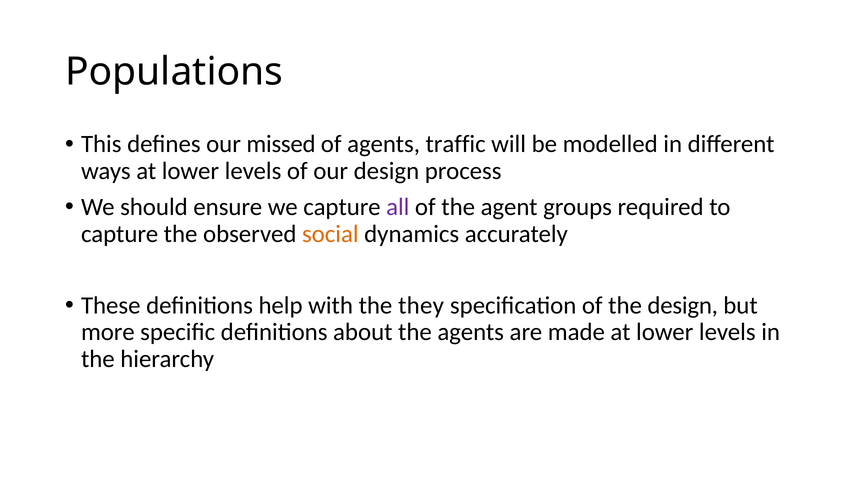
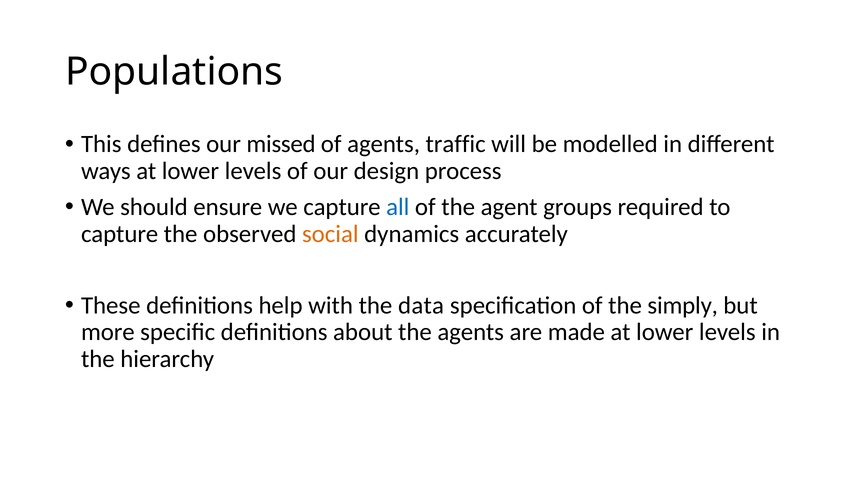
all colour: purple -> blue (398, 207)
they: they -> data (421, 305)
the design: design -> simply (683, 305)
